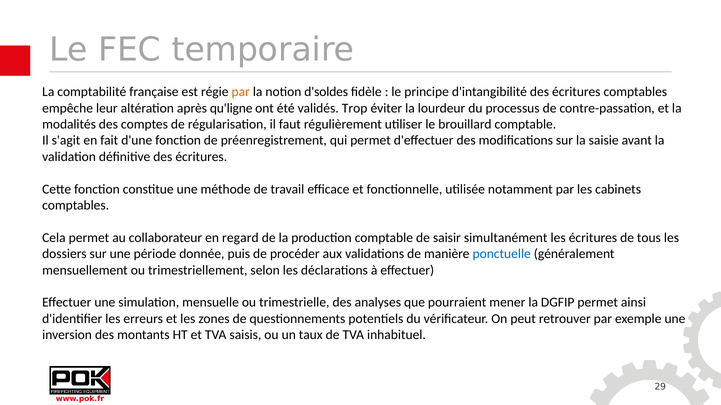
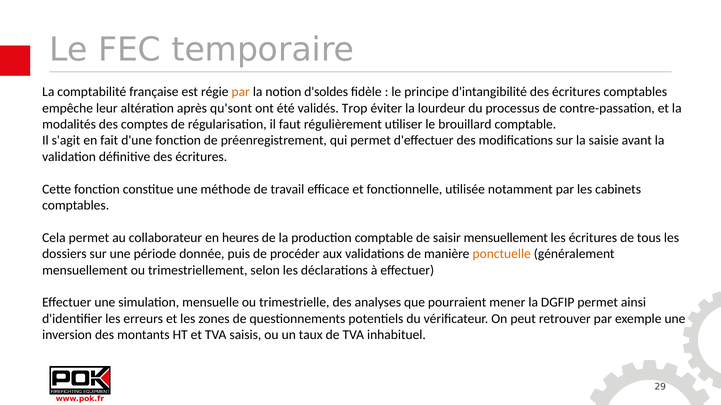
qu'ligne: qu'ligne -> qu'sont (231, 108)
regard: regard -> heures (241, 238)
saisir simultanément: simultanément -> mensuellement (506, 238)
ponctuelle colour: blue -> orange (502, 254)
